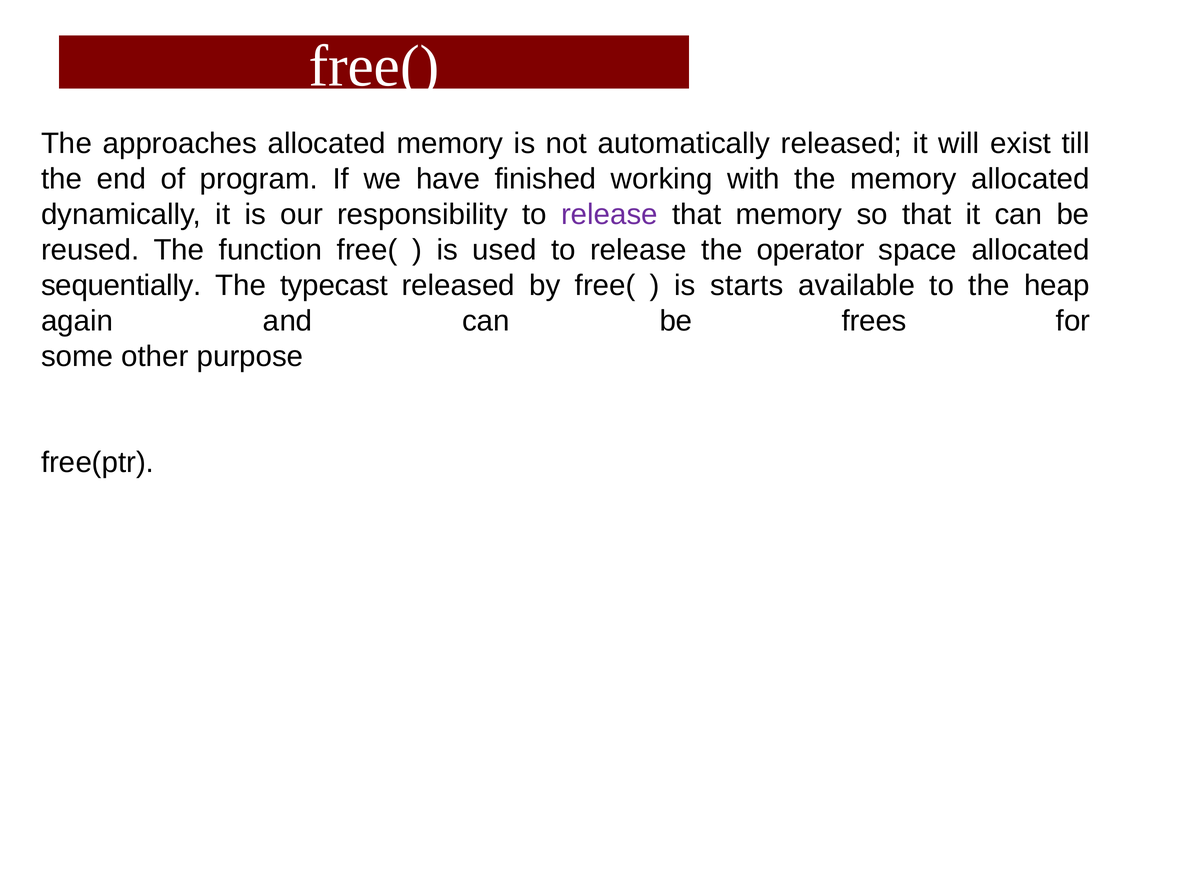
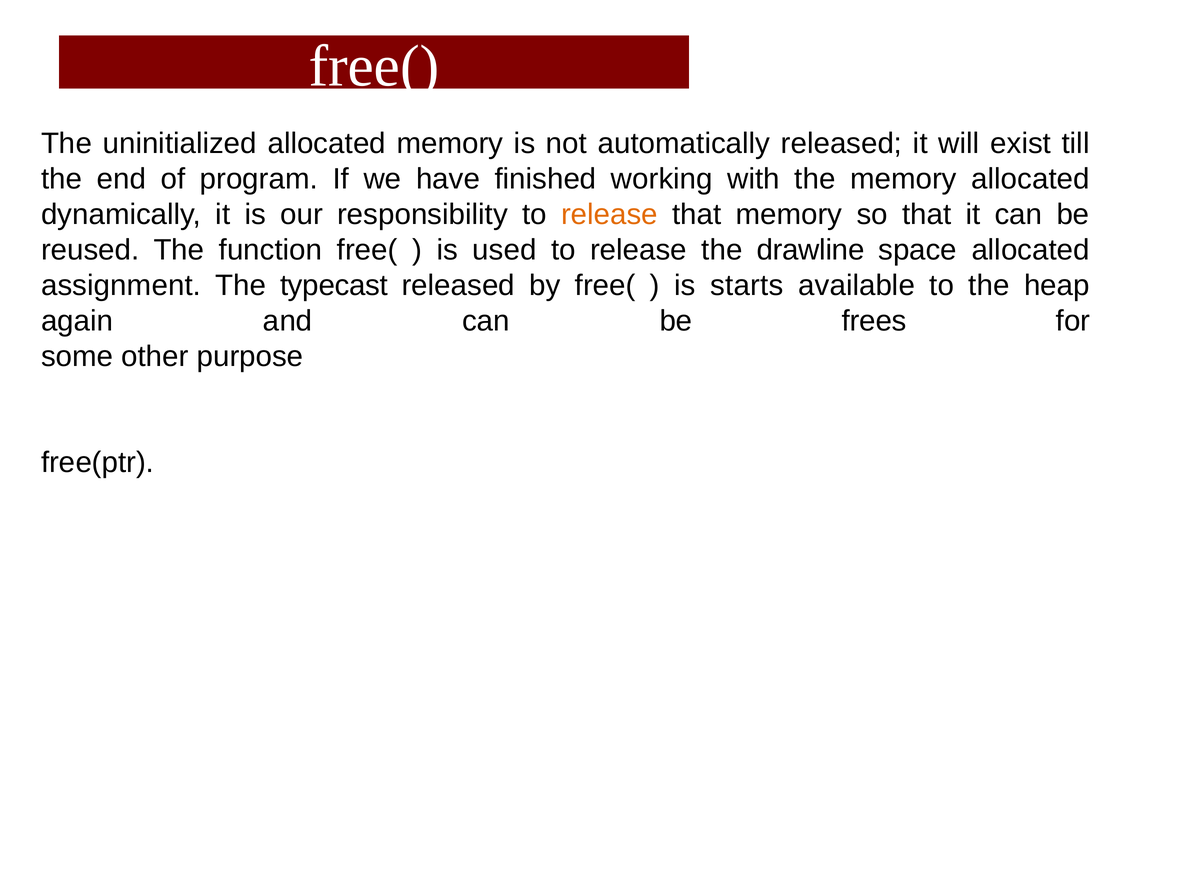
approaches: approaches -> uninitialized (180, 144)
release colour: purple -> orange (609, 215)
operator: operator -> drawline (810, 250)
sequentially: sequentially -> assignment (121, 285)
